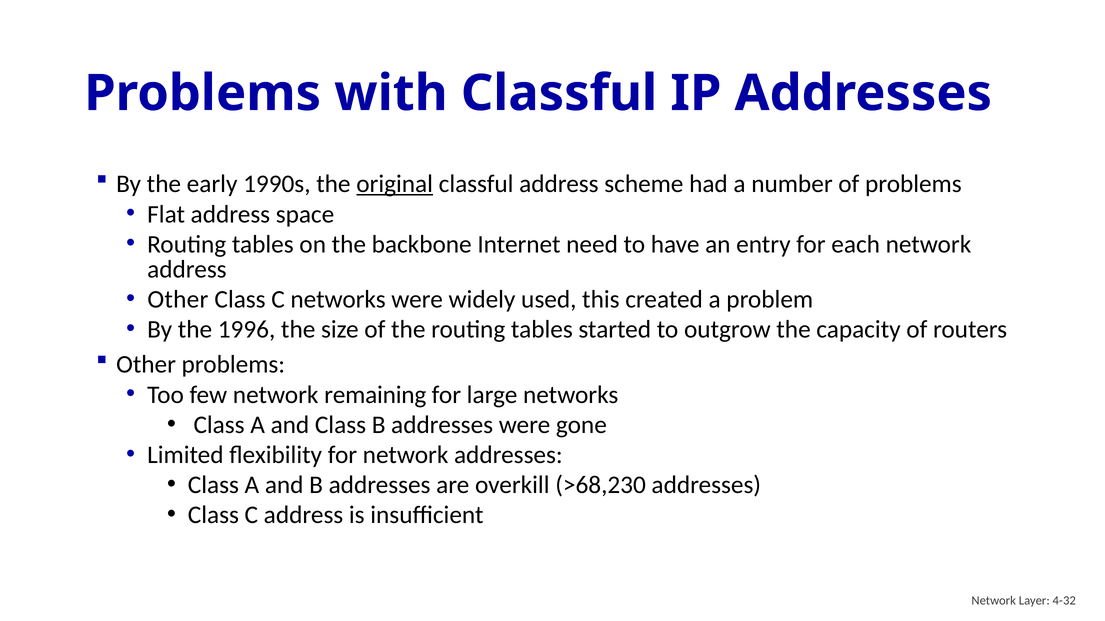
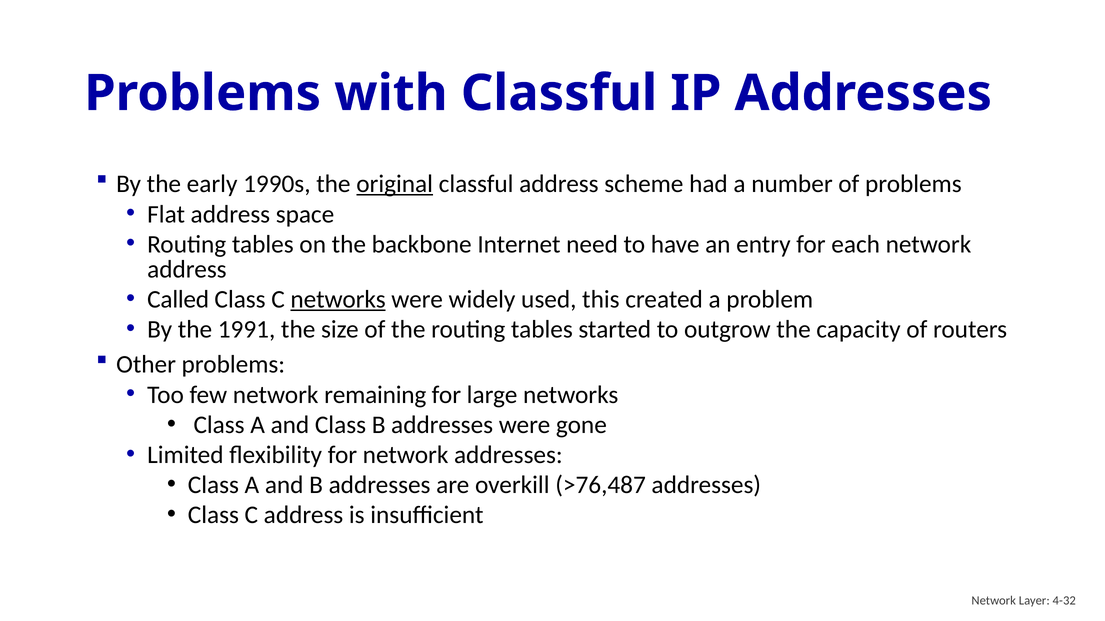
Other: Other -> Called (178, 300)
networks underline: none -> present (338, 300)
1996: 1996 -> 1991 (247, 330)
>68,230: >68,230 -> >76,487 (601, 485)
